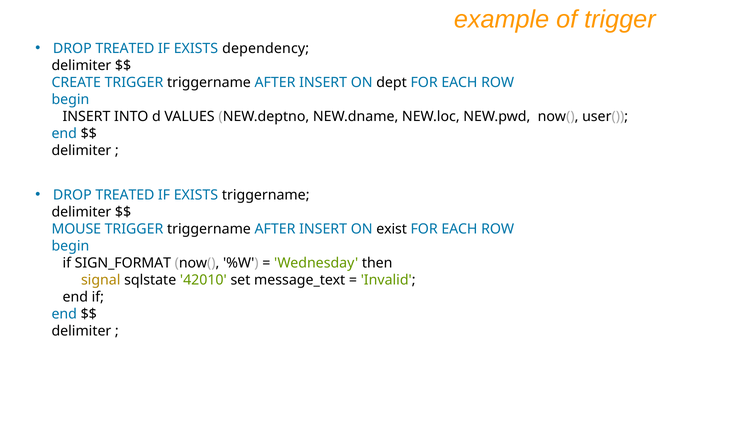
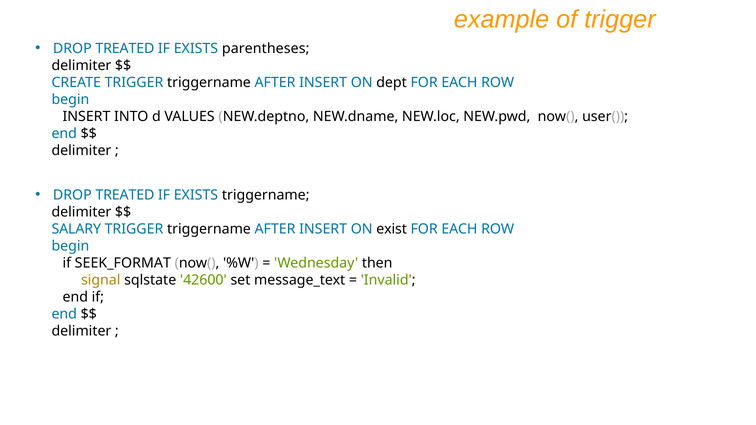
dependency: dependency -> parentheses (266, 49)
MOUSE: MOUSE -> SALARY (76, 229)
SIGN_FORMAT: SIGN_FORMAT -> SEEK_FORMAT (123, 263)
42010: 42010 -> 42600 (203, 280)
